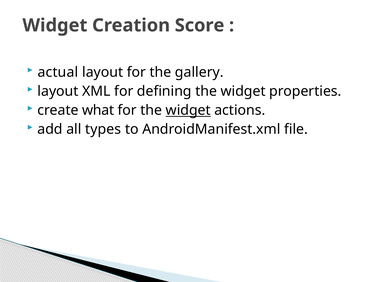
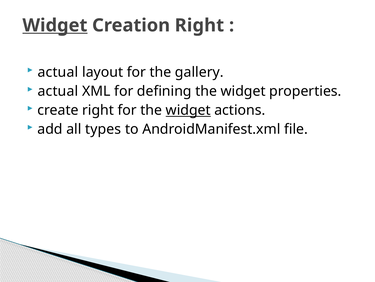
Widget underline: none -> present (55, 25)
Creation Score: Score -> Right (199, 25)
layout: layout -> actual (58, 91)
create what: what -> right (98, 110)
